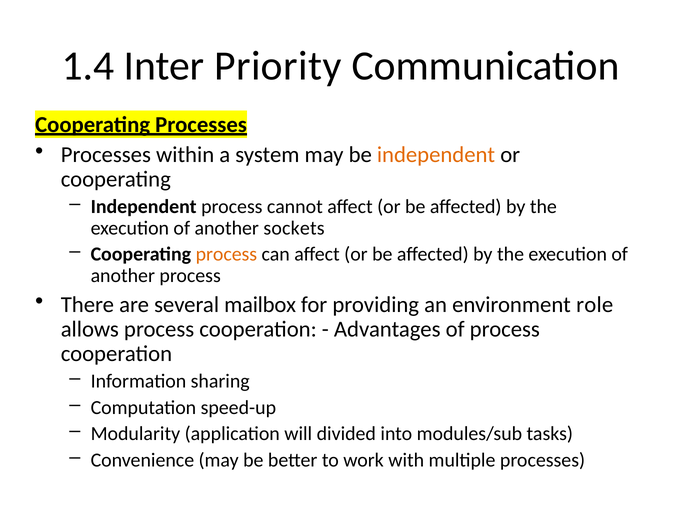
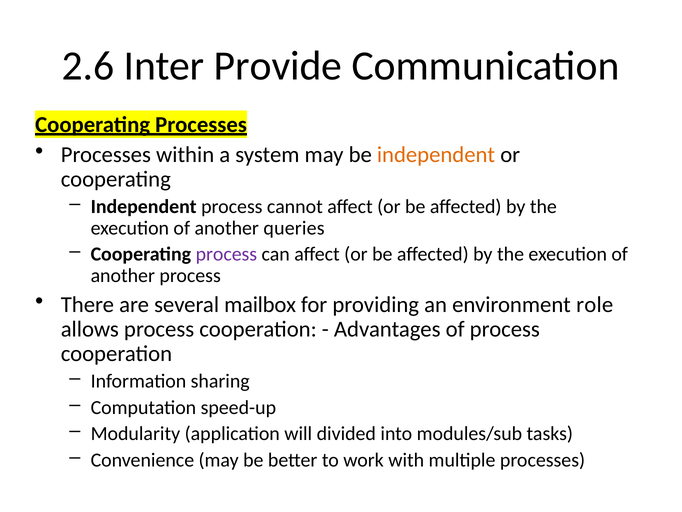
1.4: 1.4 -> 2.6 (88, 66)
Priority: Priority -> Provide (278, 66)
sockets: sockets -> queries (294, 228)
process colour: orange -> purple (226, 254)
